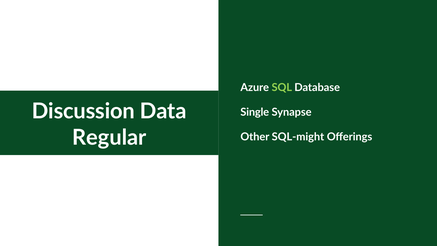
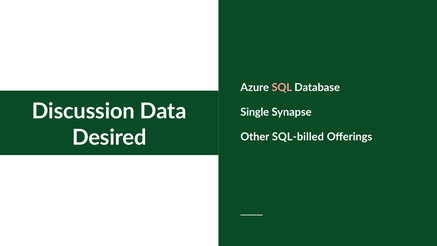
SQL colour: light green -> pink (282, 87)
Regular: Regular -> Desired (109, 137)
SQL-might: SQL-might -> SQL-billed (298, 137)
